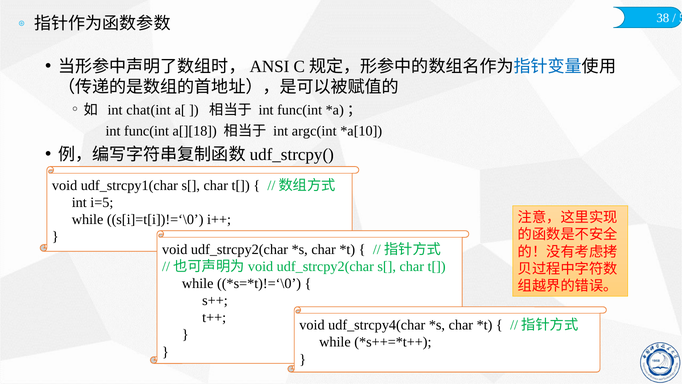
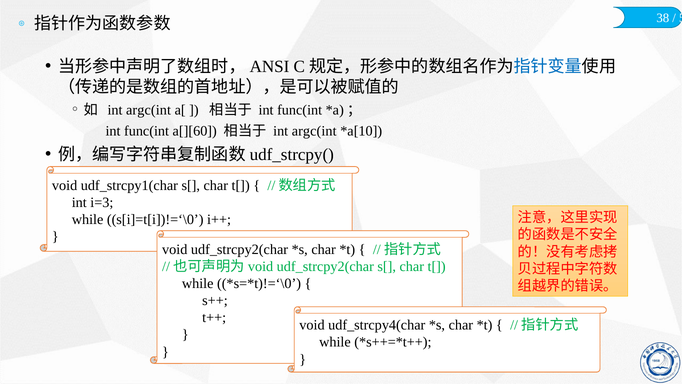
chat(int: chat(int -> argc(int (149, 110)
a[][18: a[][18 -> a[][60 (195, 131)
i=5: i=5 -> i=3 (102, 202)
